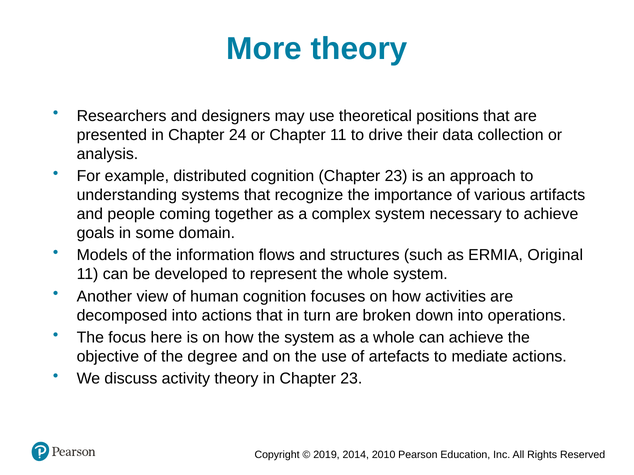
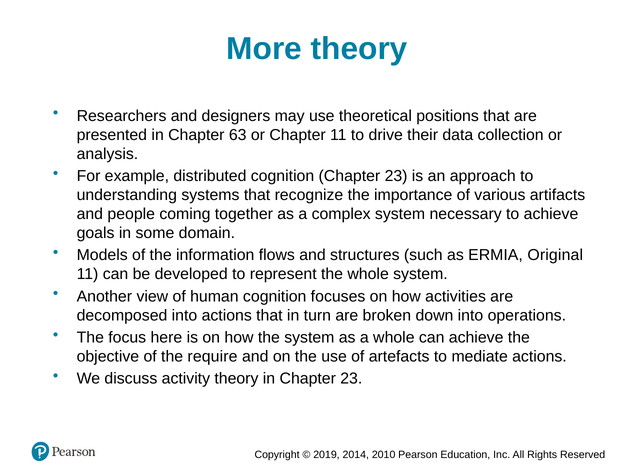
24: 24 -> 63 (238, 135)
degree: degree -> require (213, 357)
